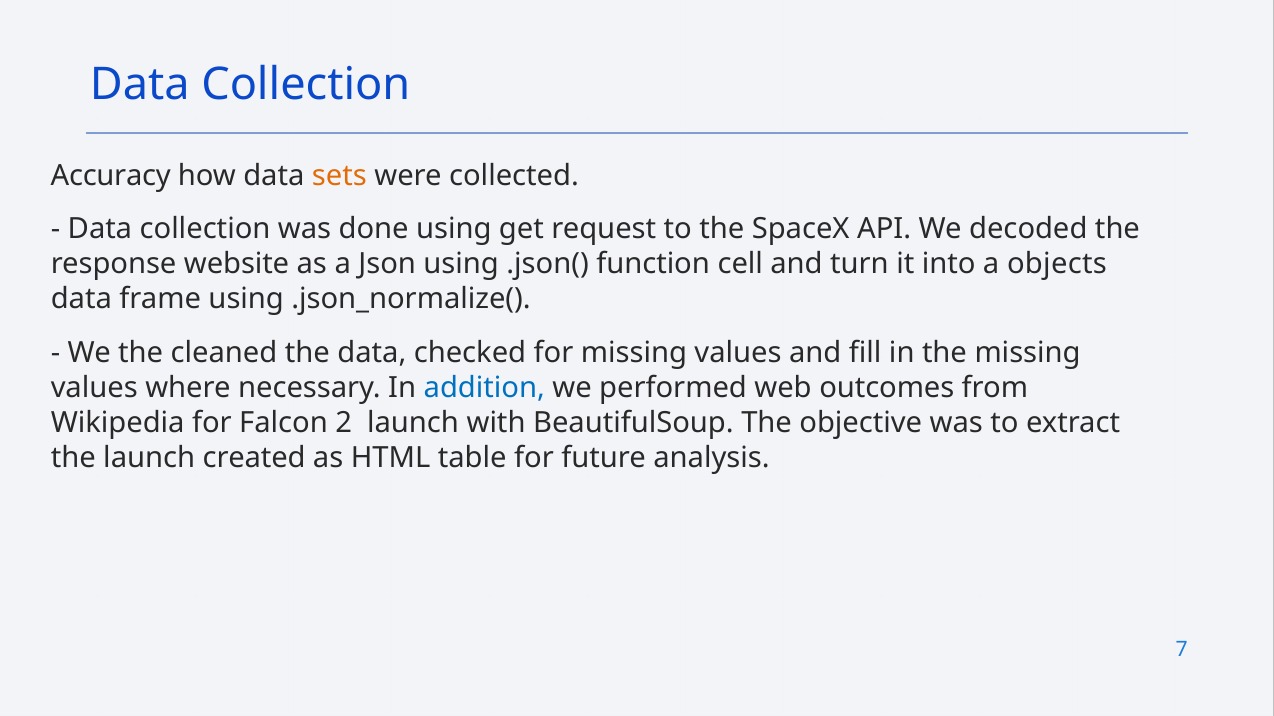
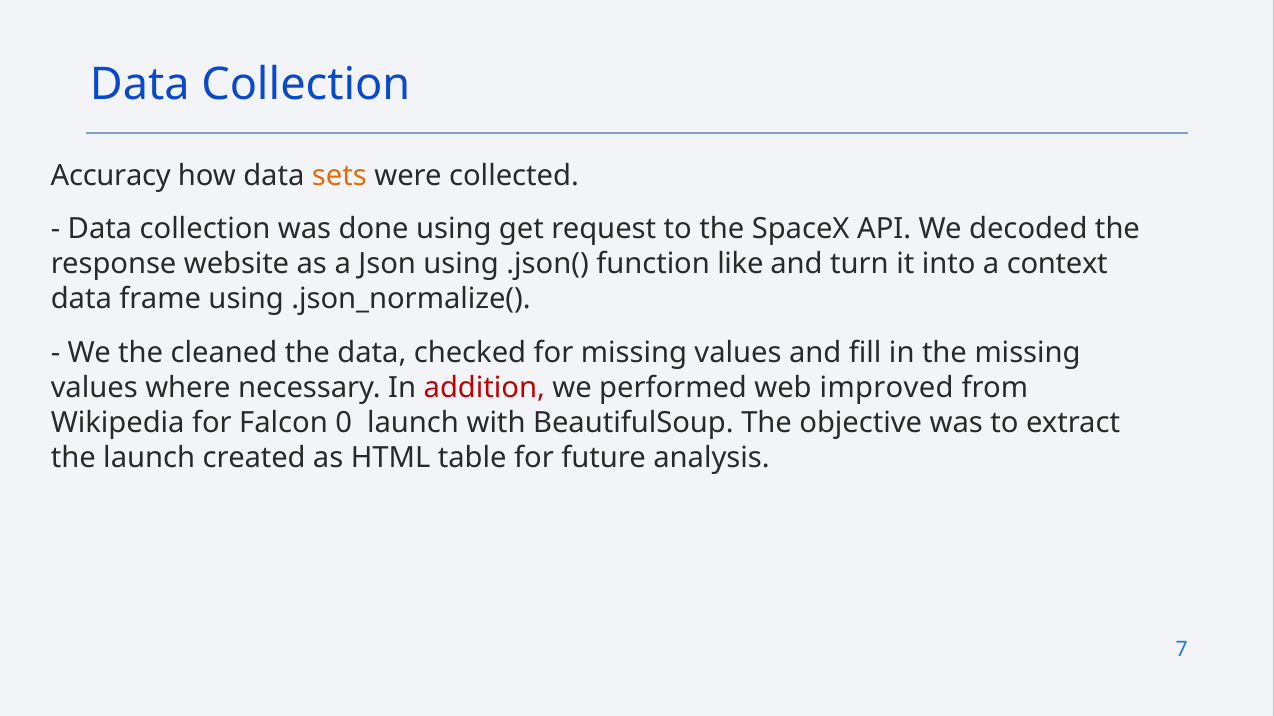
cell: cell -> like (740, 264)
objects: objects -> context (1057, 264)
addition colour: blue -> red (484, 388)
outcomes: outcomes -> improved (887, 388)
2: 2 -> 0 (344, 423)
